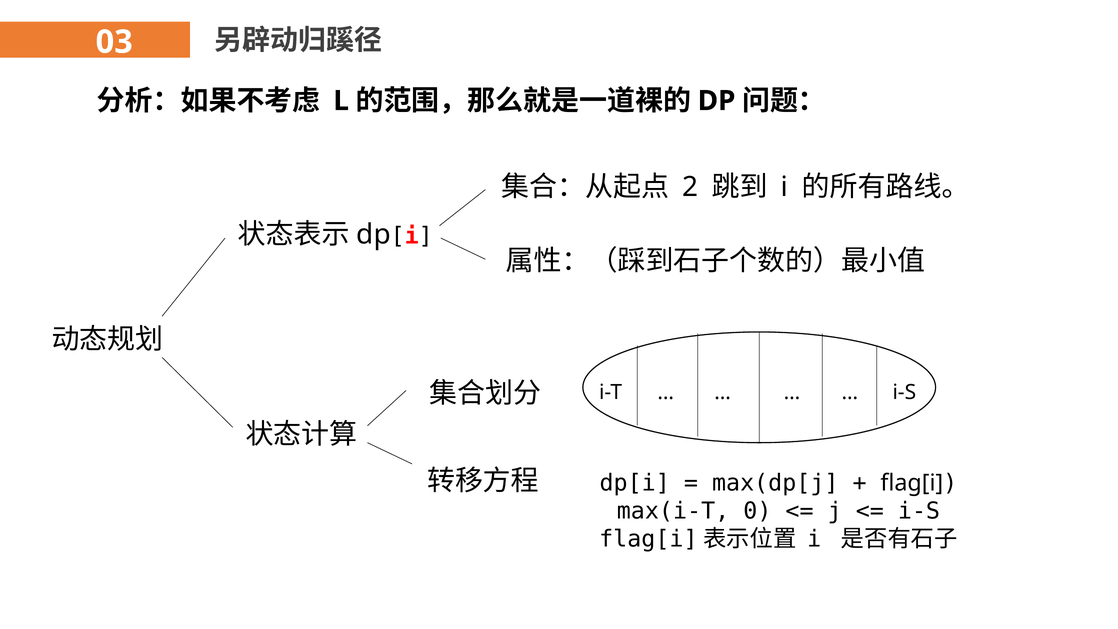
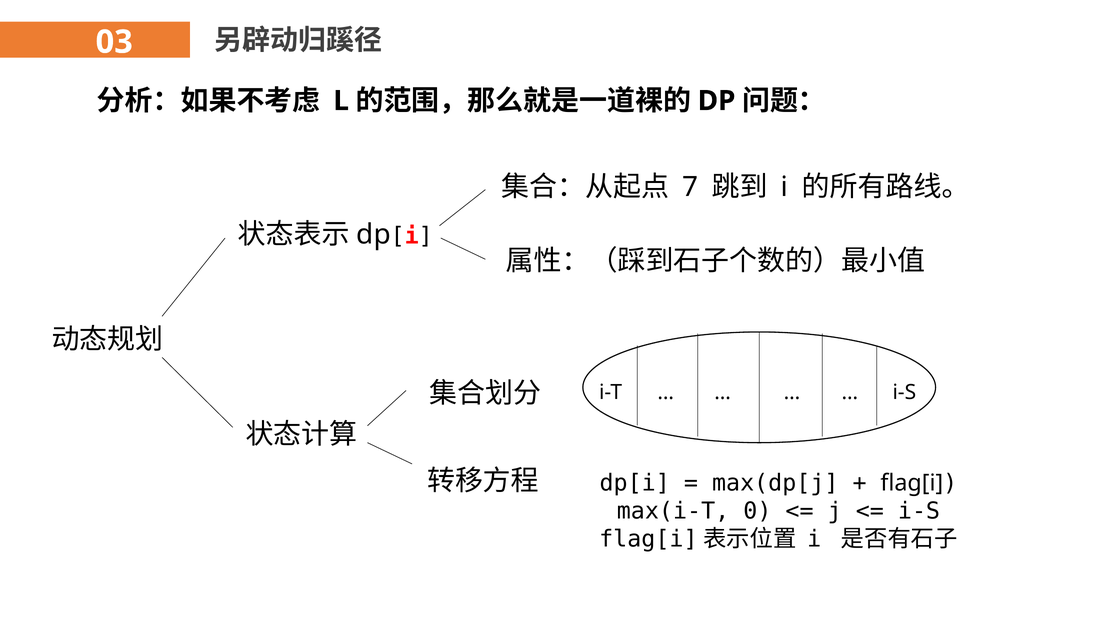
2: 2 -> 7 (690, 187)
